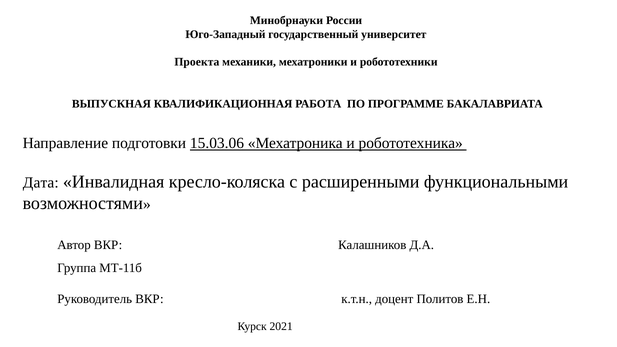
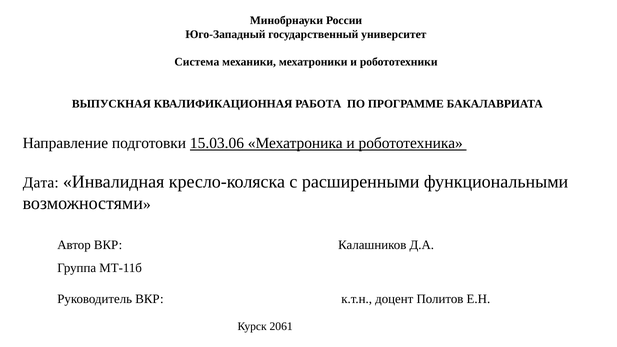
Проекта: Проекта -> Система (197, 62)
2021: 2021 -> 2061 (281, 326)
